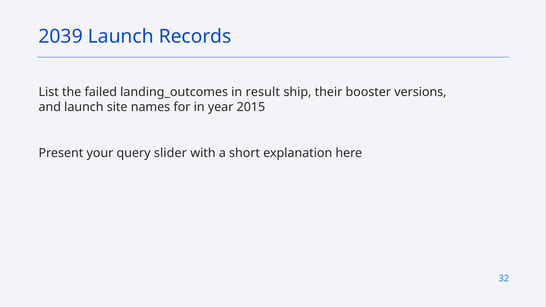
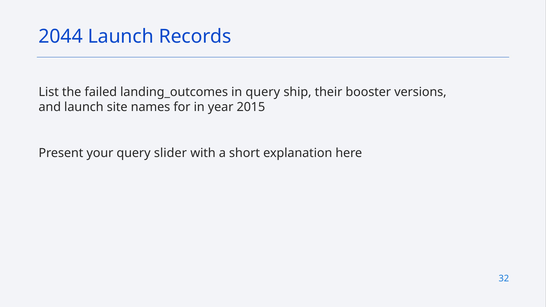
2039: 2039 -> 2044 (61, 36)
in result: result -> query (263, 92)
